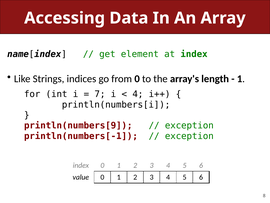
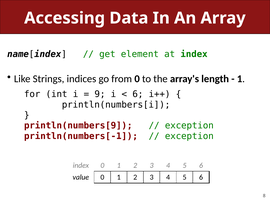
7: 7 -> 9 (100, 94)
4: 4 -> 6 (138, 94)
